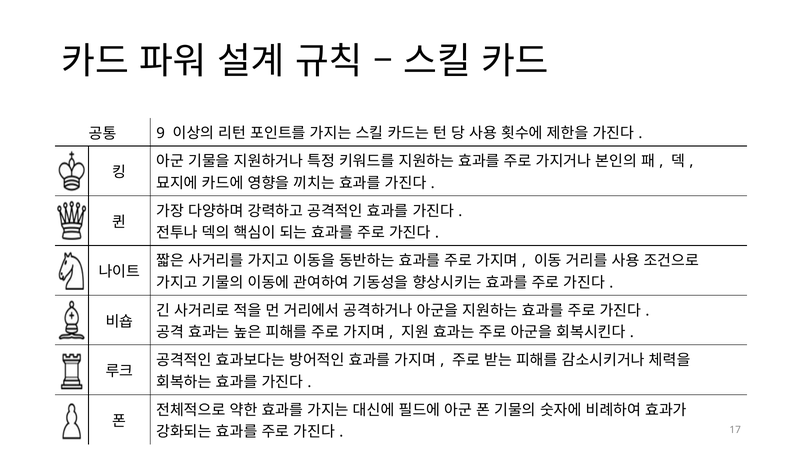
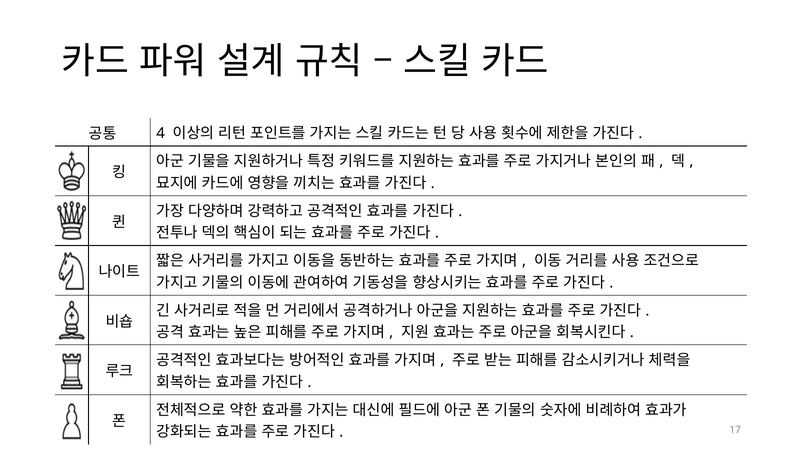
9: 9 -> 4 (161, 134)
